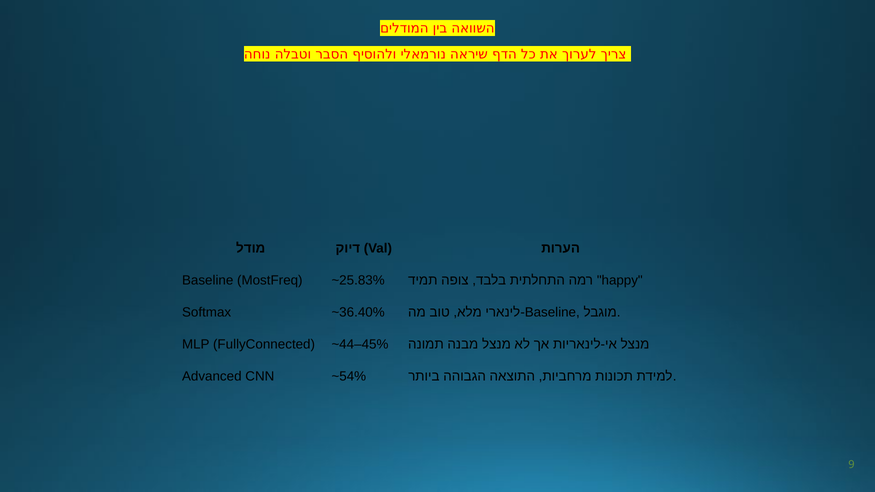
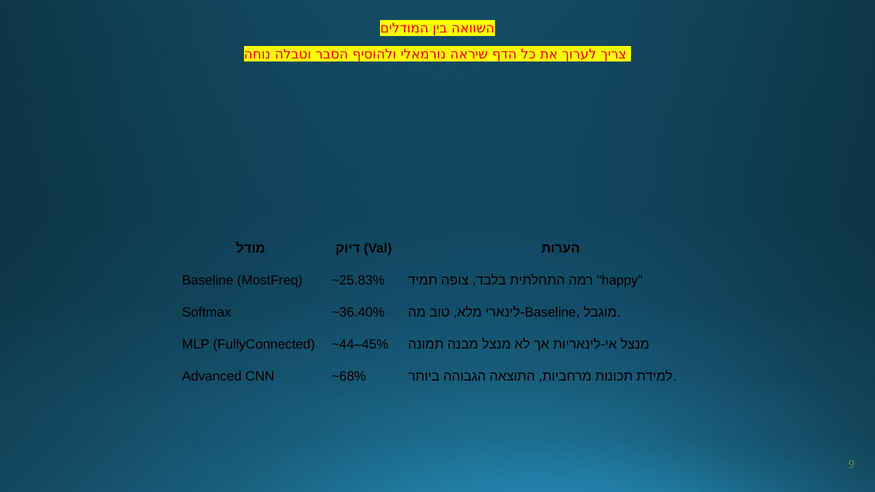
~54%: ~54% -> ~68% (349, 377)
